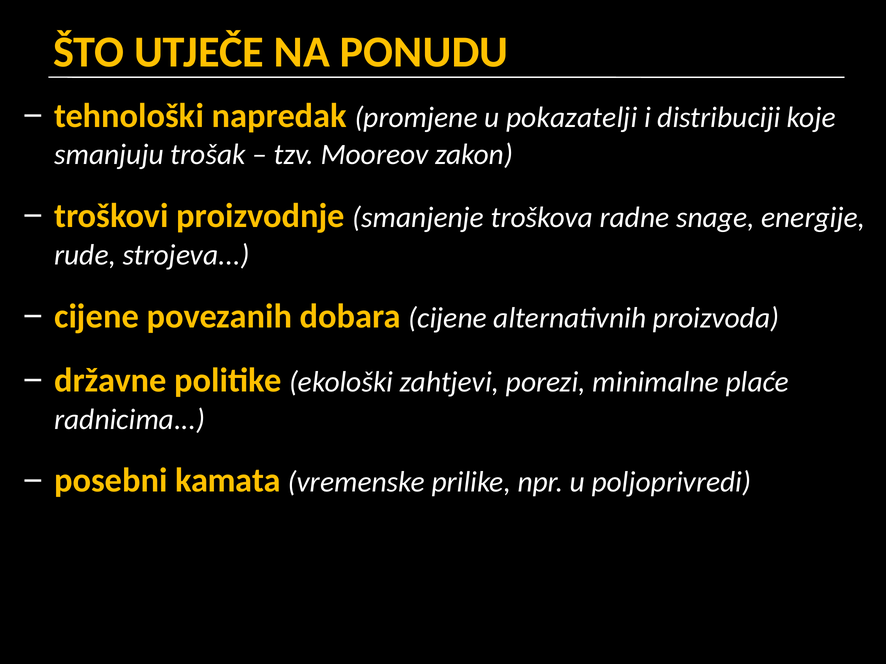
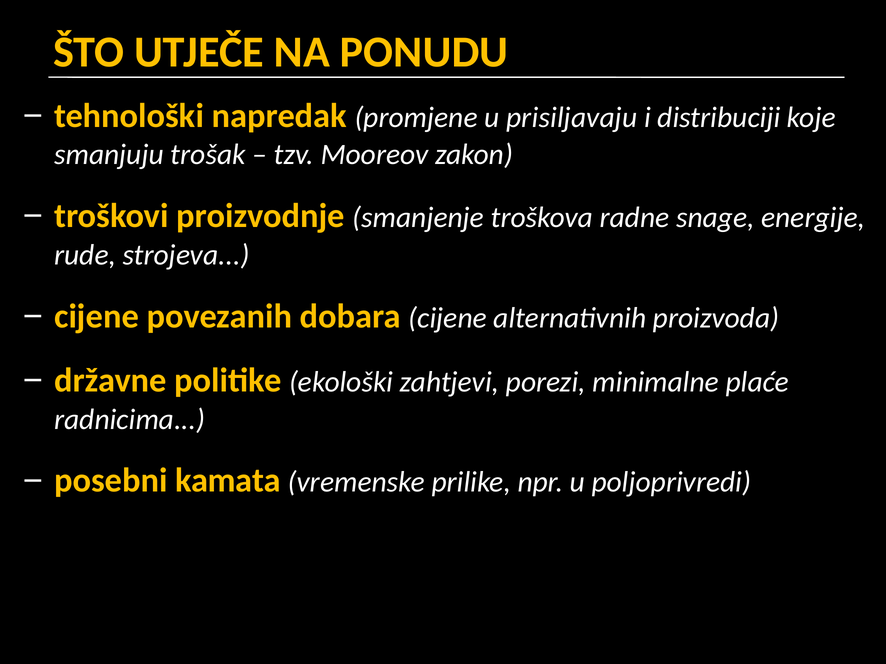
pokazatelji: pokazatelji -> prisiljavaju (572, 117)
